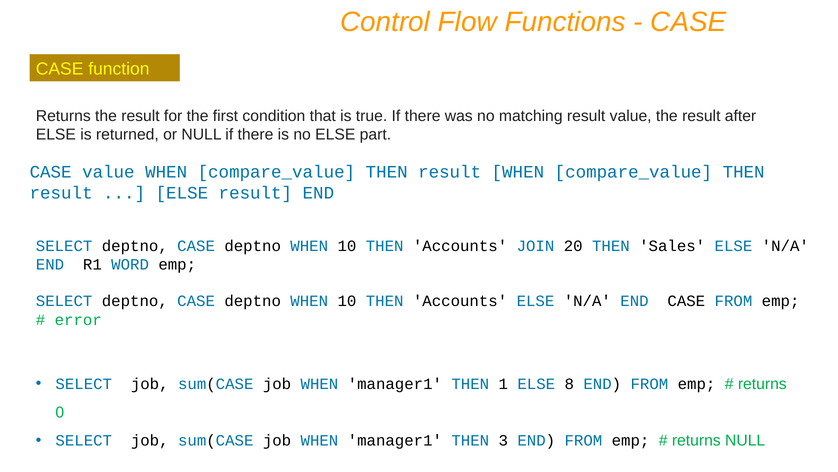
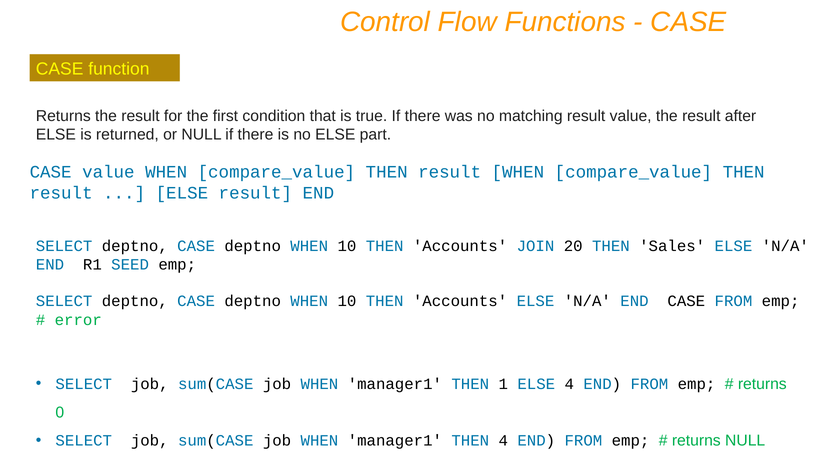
WORD: WORD -> SEED (130, 264)
ELSE 8: 8 -> 4 (569, 384)
THEN 3: 3 -> 4 (503, 440)
